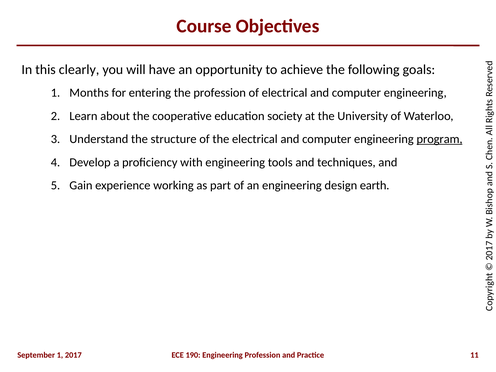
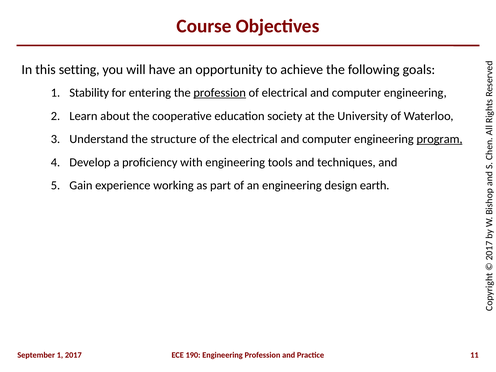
clearly: clearly -> setting (79, 70)
Months: Months -> Stability (89, 93)
profession underline: none -> present (220, 93)
